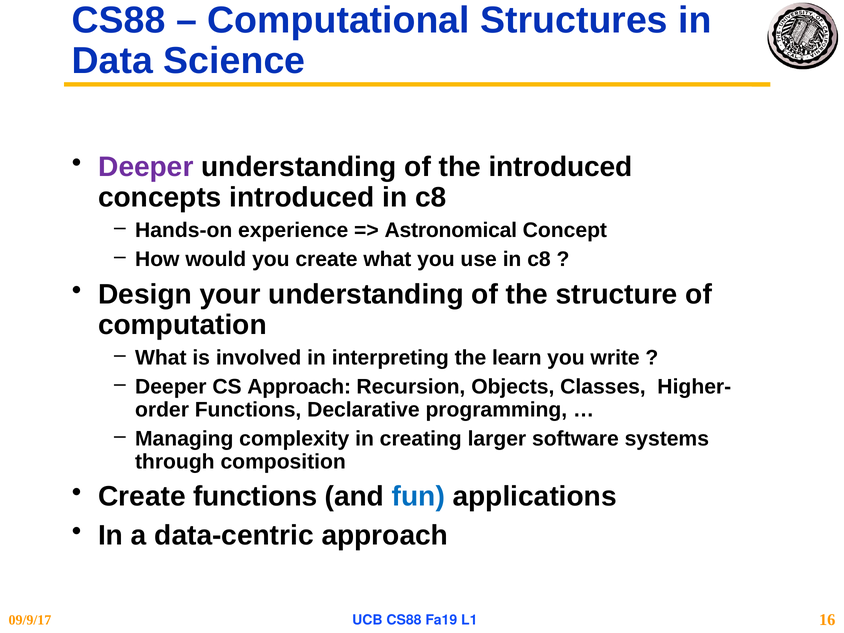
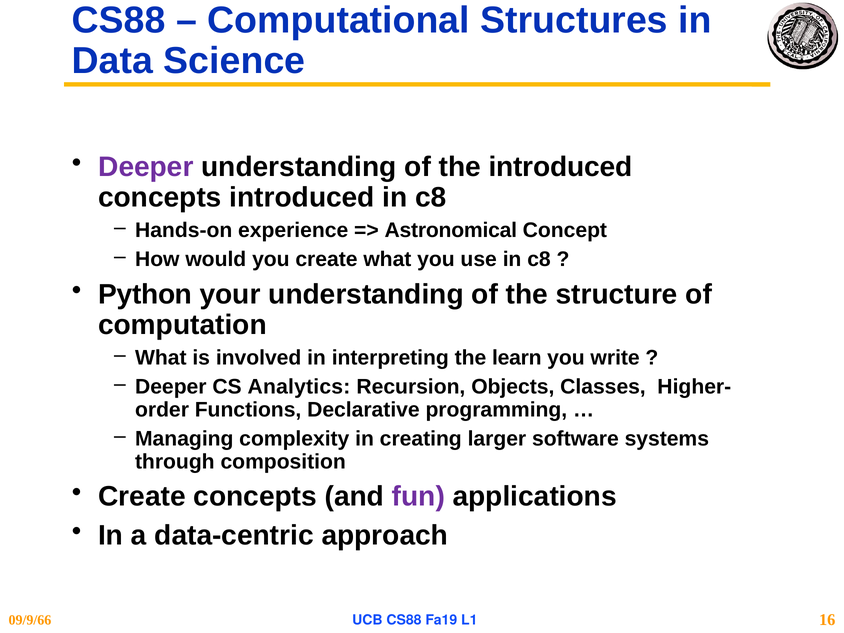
Design: Design -> Python (145, 294)
CS Approach: Approach -> Analytics (299, 387)
Create functions: functions -> concepts (255, 497)
fun colour: blue -> purple (418, 497)
09/9/17: 09/9/17 -> 09/9/66 (30, 620)
